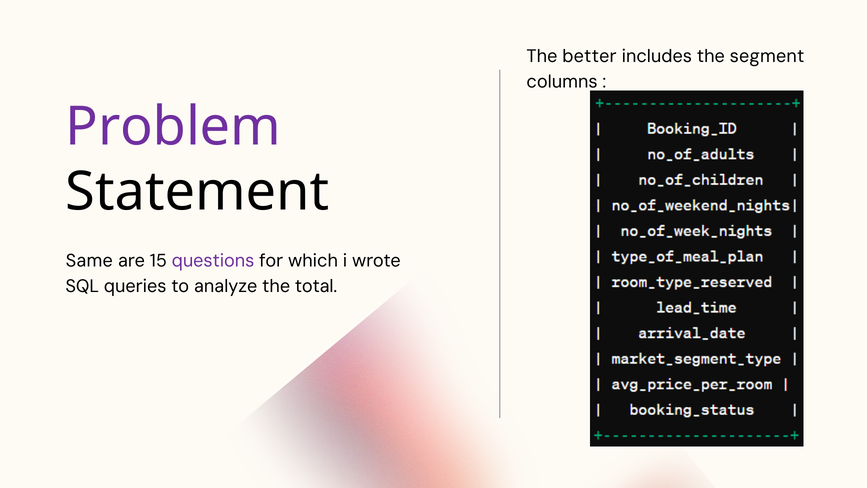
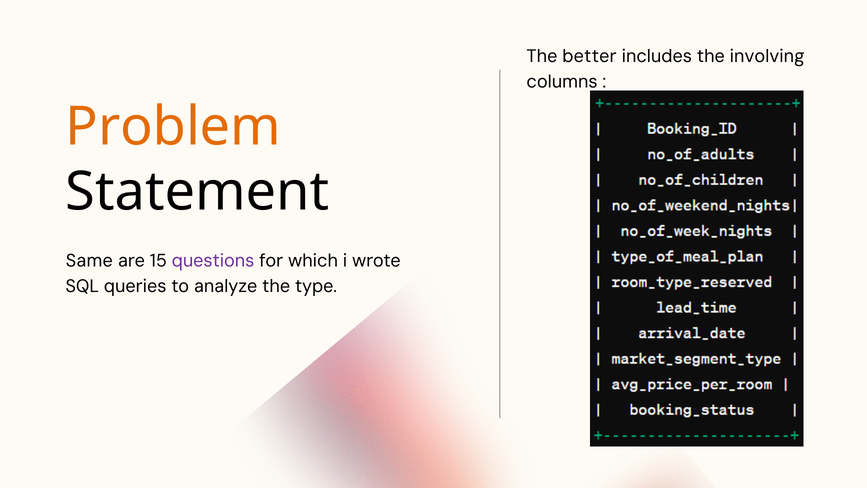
segment: segment -> involving (767, 56)
Problem colour: purple -> orange (173, 127)
total: total -> type (316, 286)
